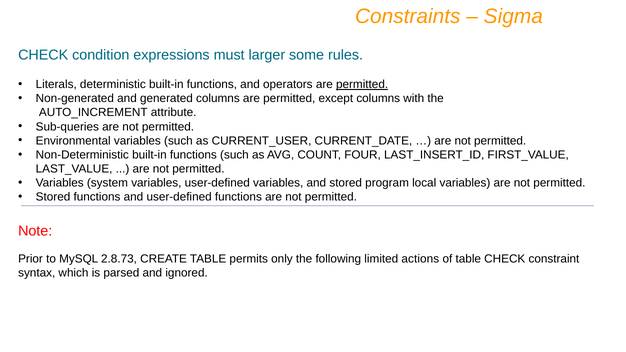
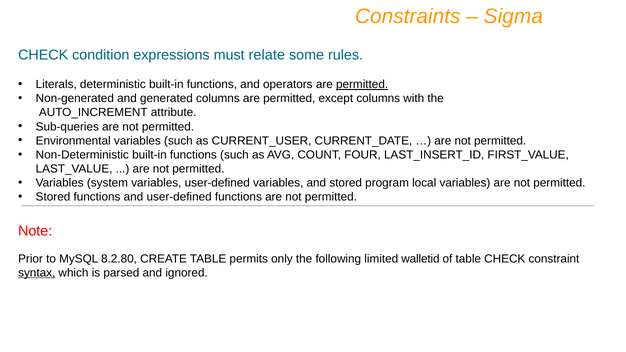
larger: larger -> relate (267, 55)
2.8.73: 2.8.73 -> 8.2.80 (119, 259)
actions: actions -> walletid (420, 259)
syntax underline: none -> present (37, 273)
